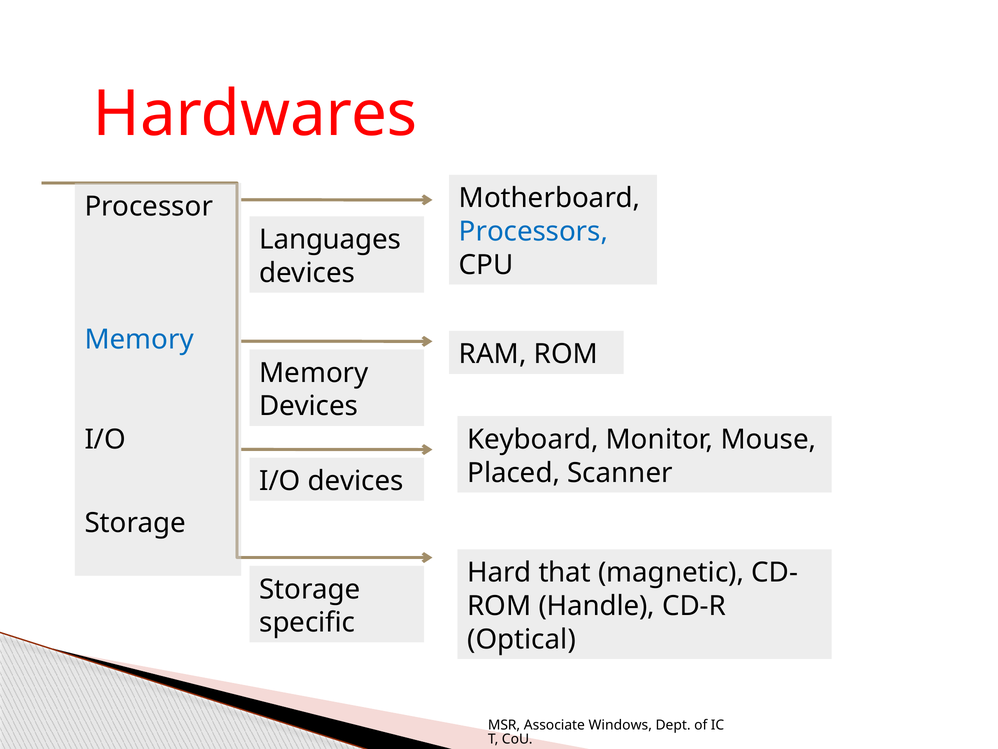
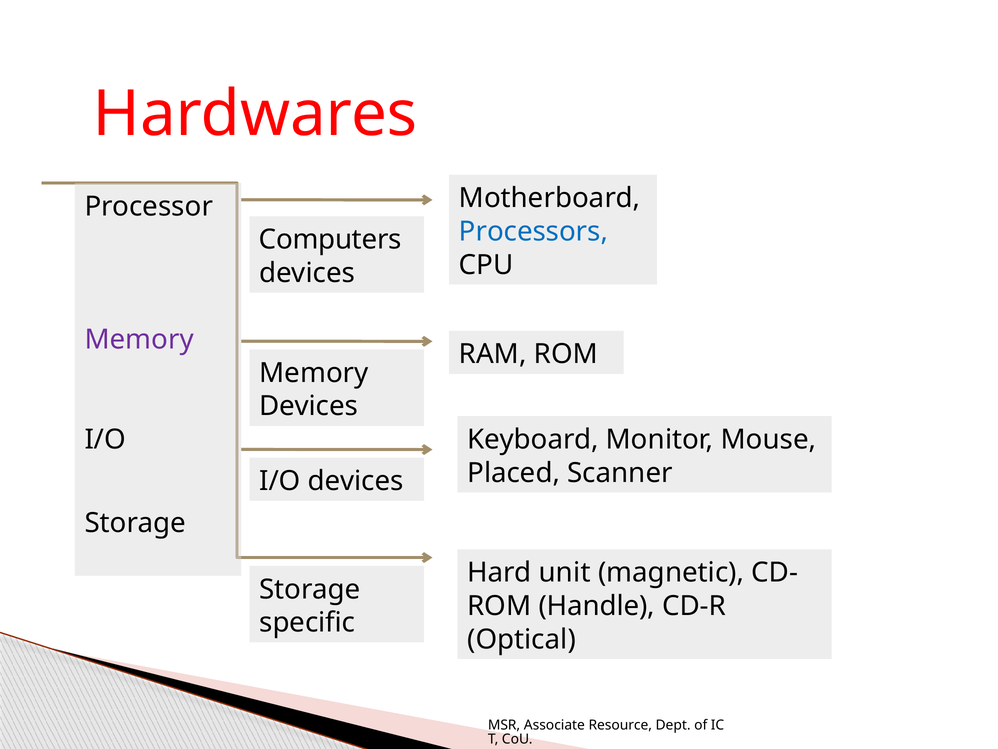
Languages: Languages -> Computers (330, 240)
Memory colour: blue -> purple (139, 340)
that: that -> unit (565, 572)
Windows: Windows -> Resource (620, 725)
